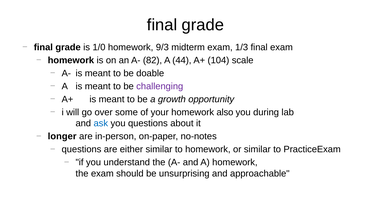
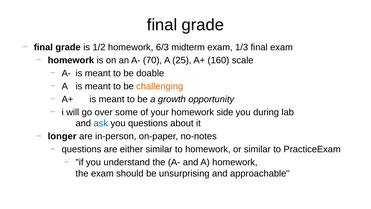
1/0: 1/0 -> 1/2 (99, 47)
9/3: 9/3 -> 6/3 (162, 47)
82: 82 -> 70 (153, 60)
44: 44 -> 25 (182, 60)
104: 104 -> 160 (218, 60)
challenging colour: purple -> orange (160, 86)
also: also -> side (225, 112)
